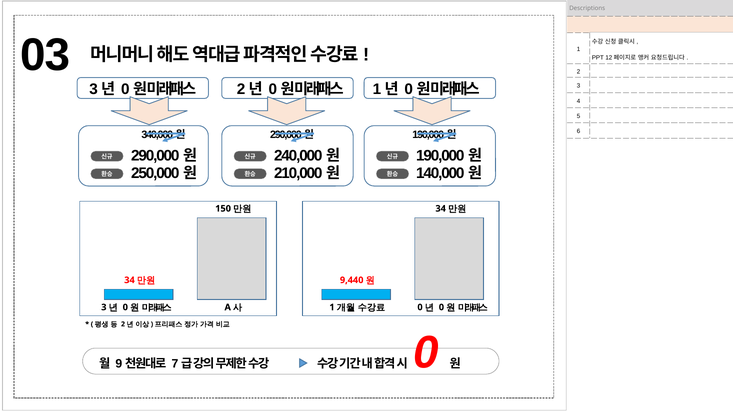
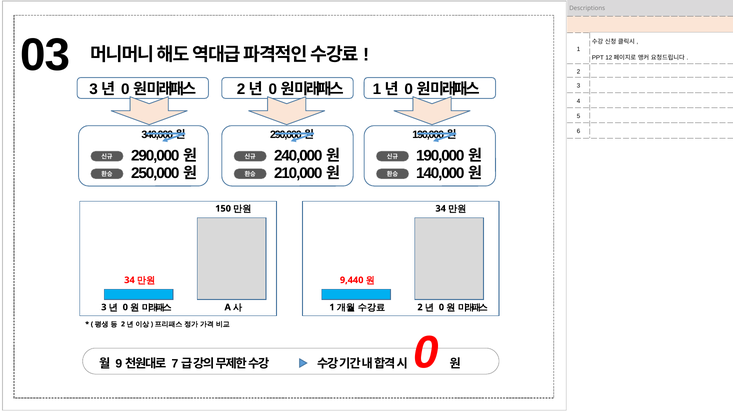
0: 0 -> 2 (420, 307)
